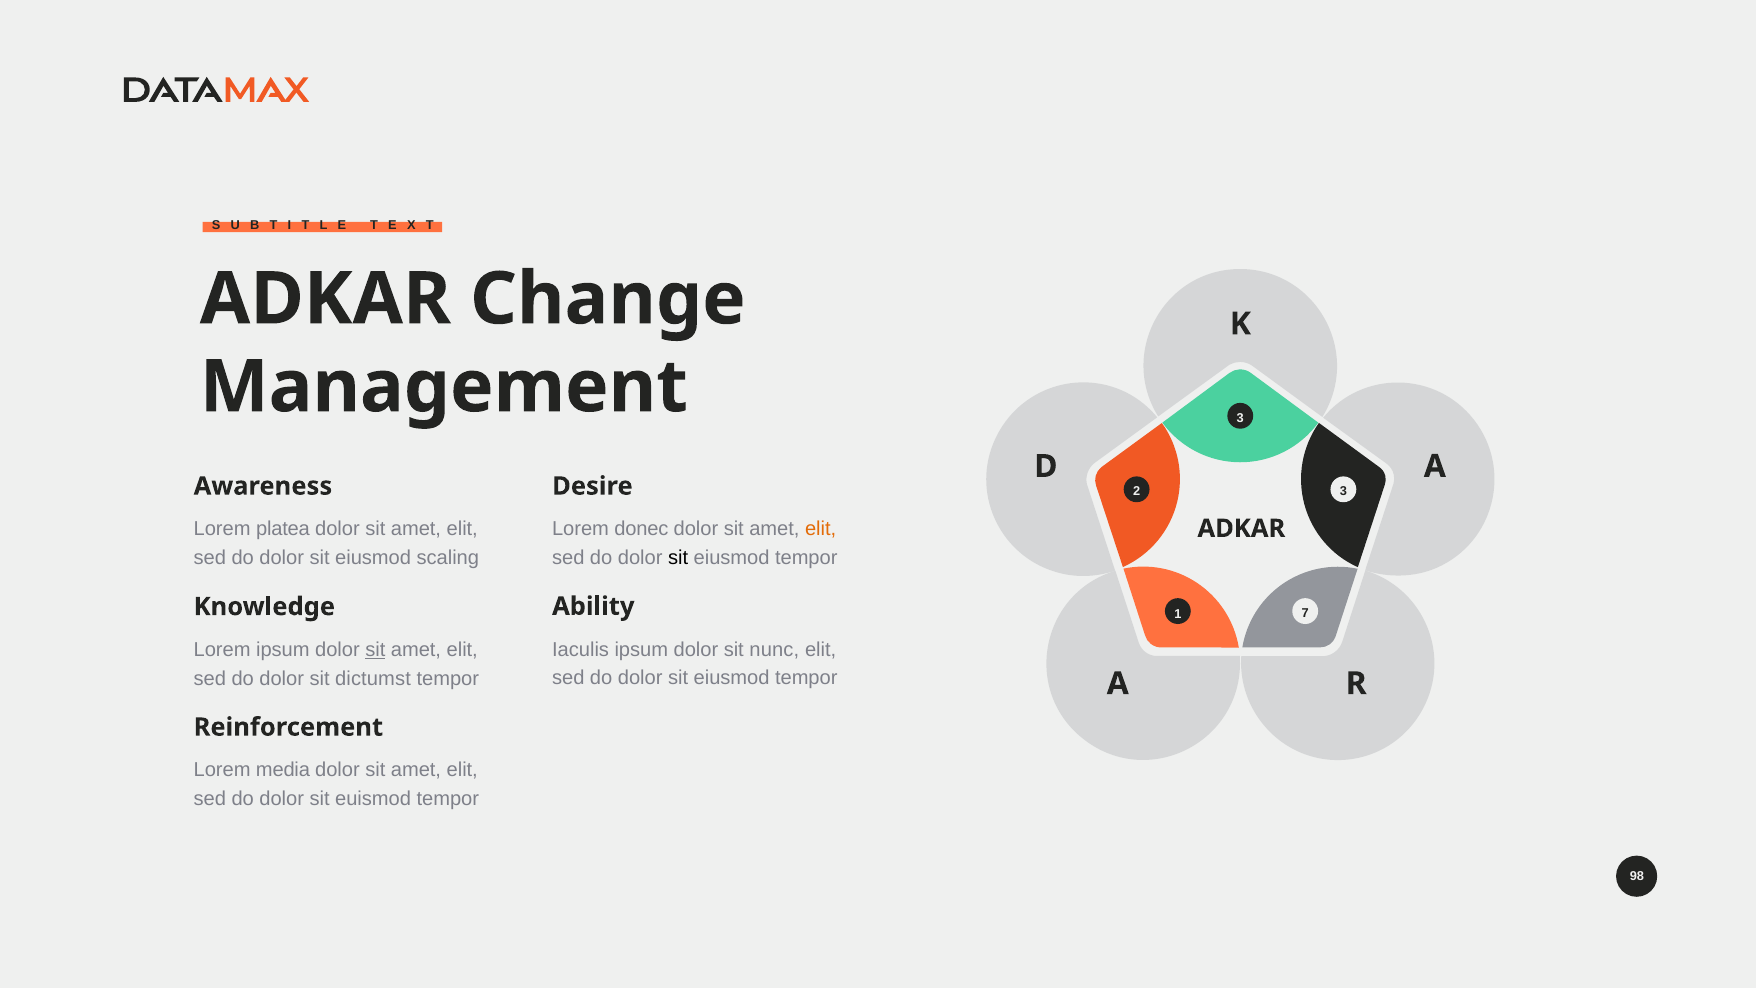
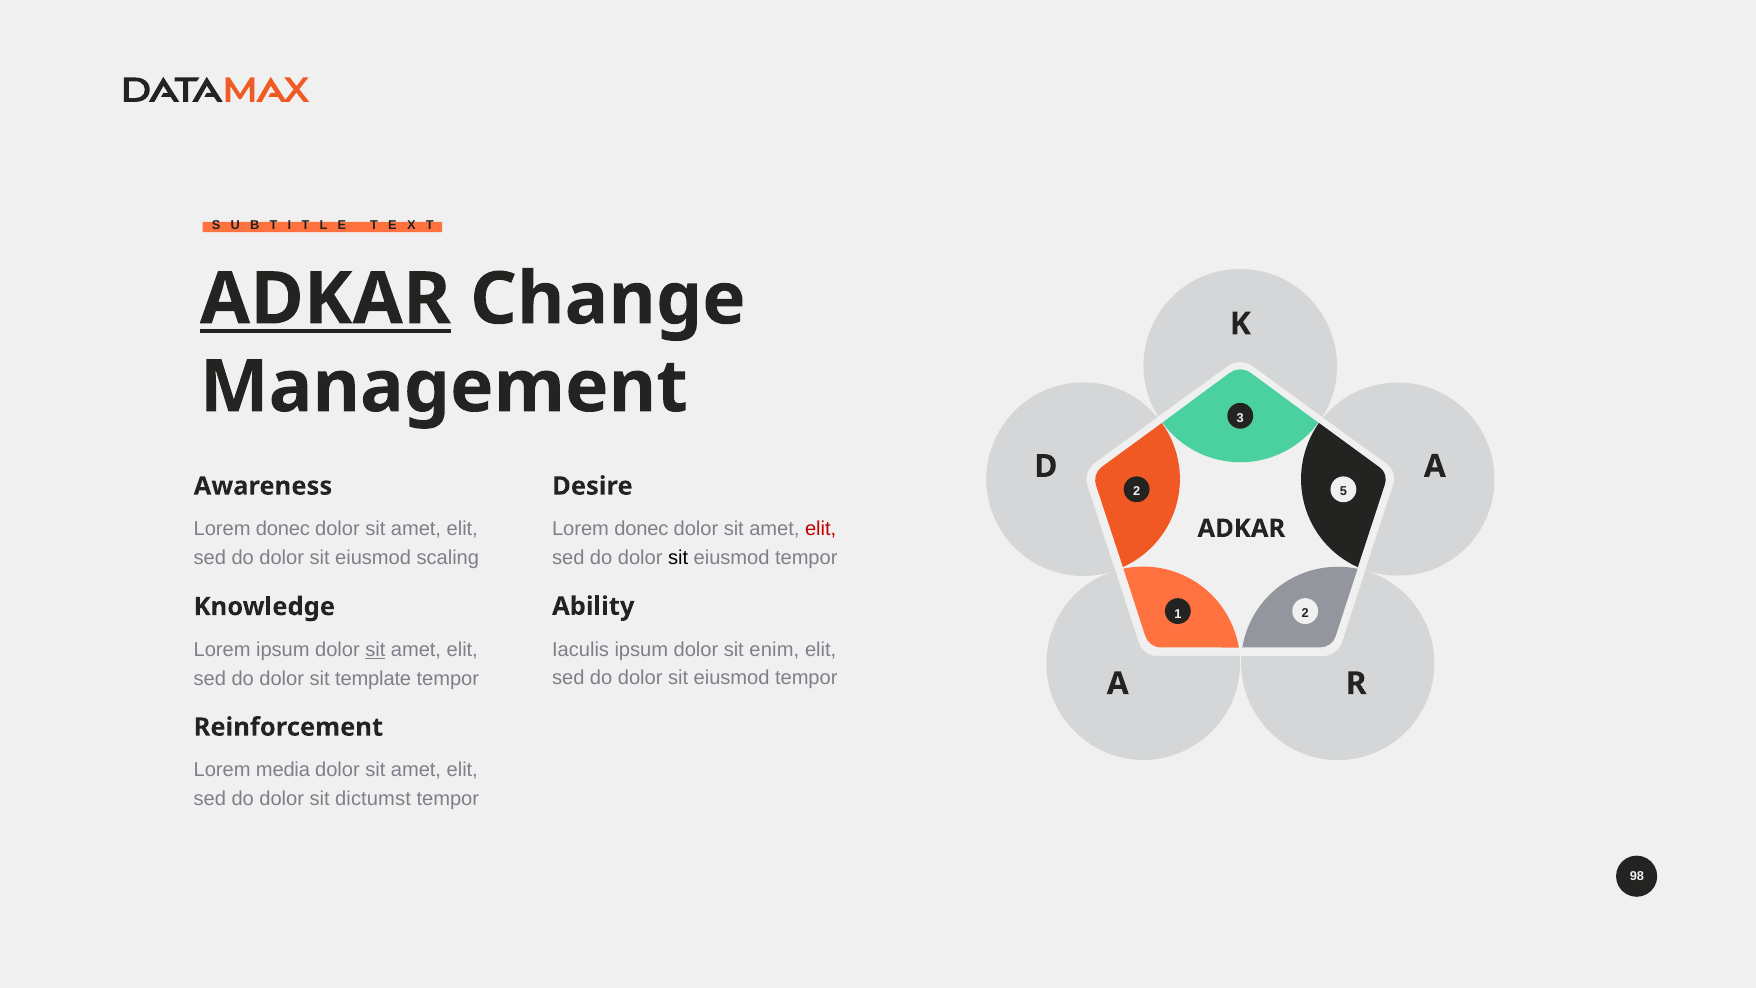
ADKAR underline: none -> present (325, 299)
2 3: 3 -> 5 (1343, 491)
platea: platea -> donec (283, 529)
elit colour: orange -> red (821, 529)
1 7: 7 -> 2 (1305, 613)
nunc: nunc -> enim (774, 649)
dictumst: dictumst -> template (373, 679)
euismod: euismod -> dictumst (373, 799)
